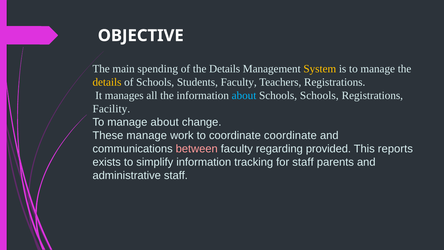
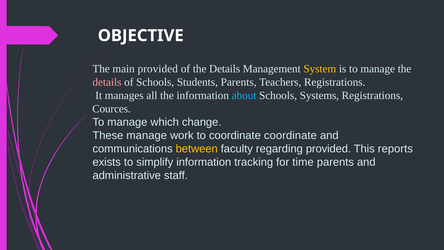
main spending: spending -> provided (158, 69)
details colour: yellow -> pink (107, 82)
Students Faculty: Faculty -> Parents (239, 82)
Schools Schools: Schools -> Systems (319, 96)
Facility: Facility -> Cources (112, 109)
manage about: about -> which (165, 122)
between colour: pink -> yellow (197, 149)
for staff: staff -> time (303, 162)
